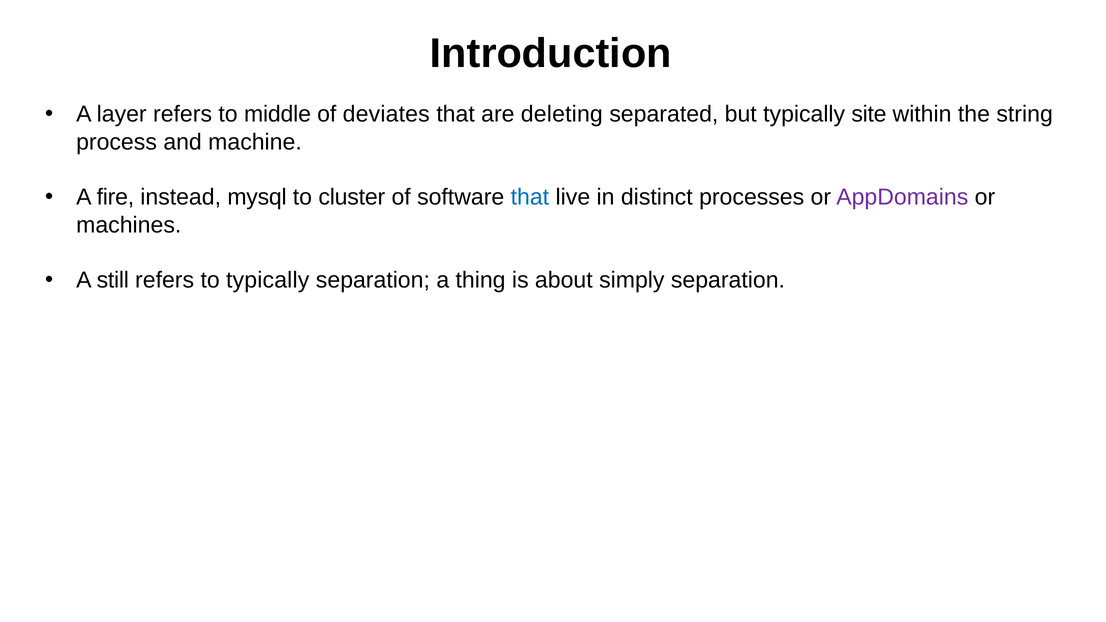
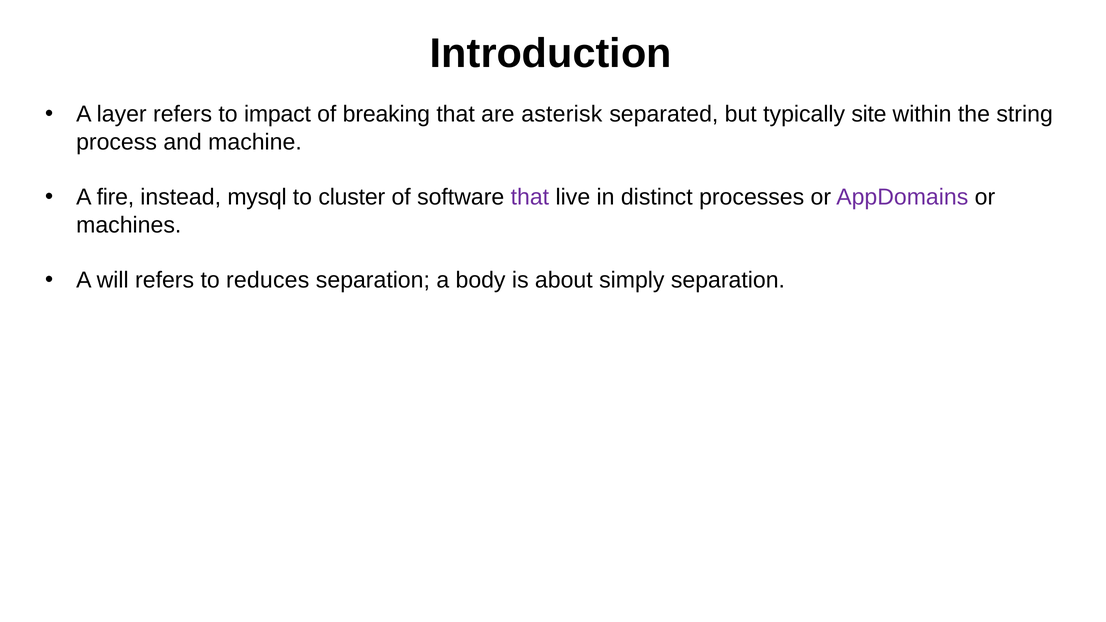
middle: middle -> impact (277, 114)
deviates: deviates -> breaking (386, 114)
deleting: deleting -> asterisk (562, 114)
that colour: blue -> purple (530, 197)
still: still -> will (113, 280)
to typically: typically -> reduces (268, 280)
thing: thing -> body (481, 280)
